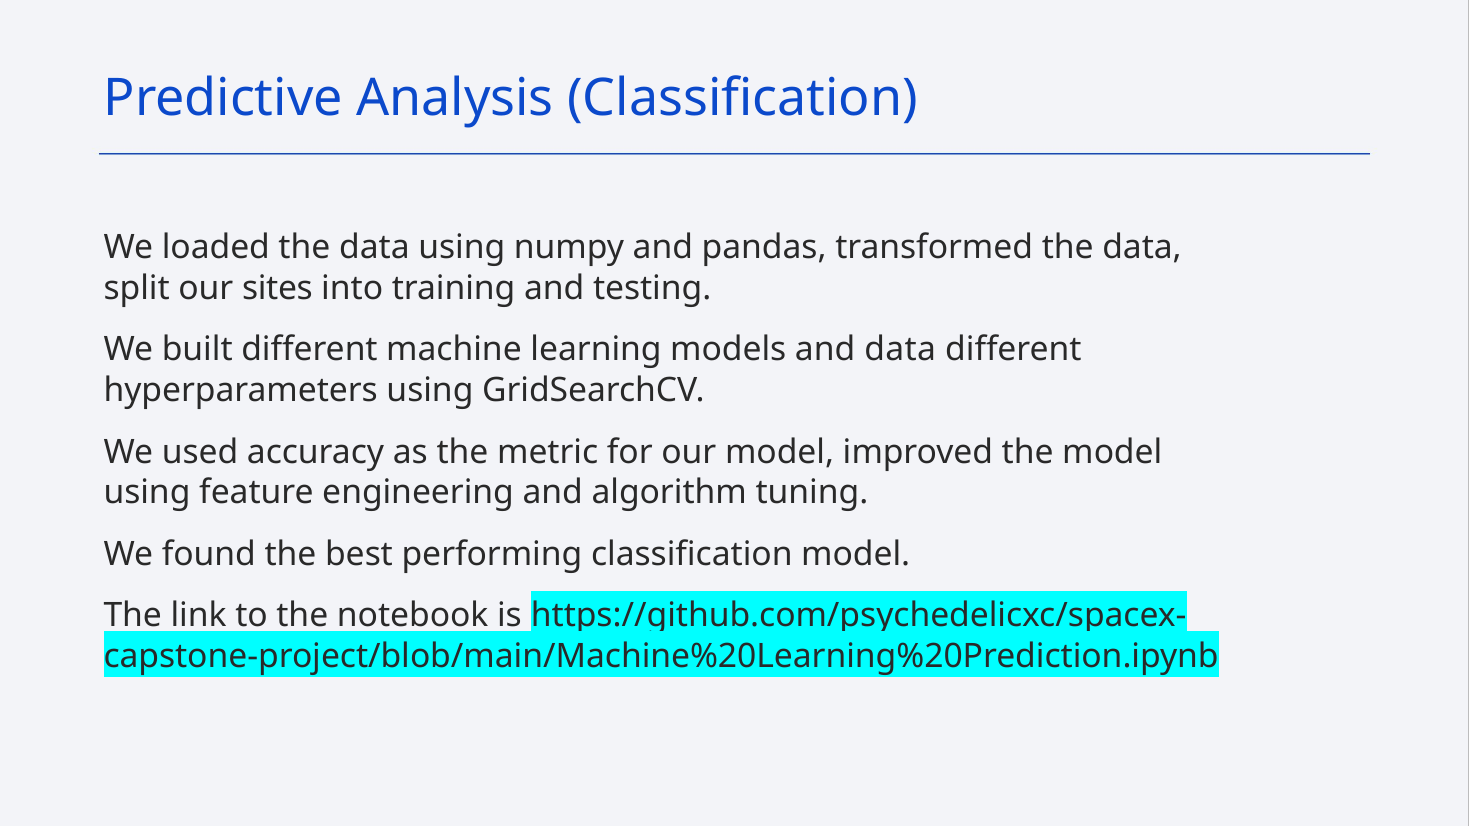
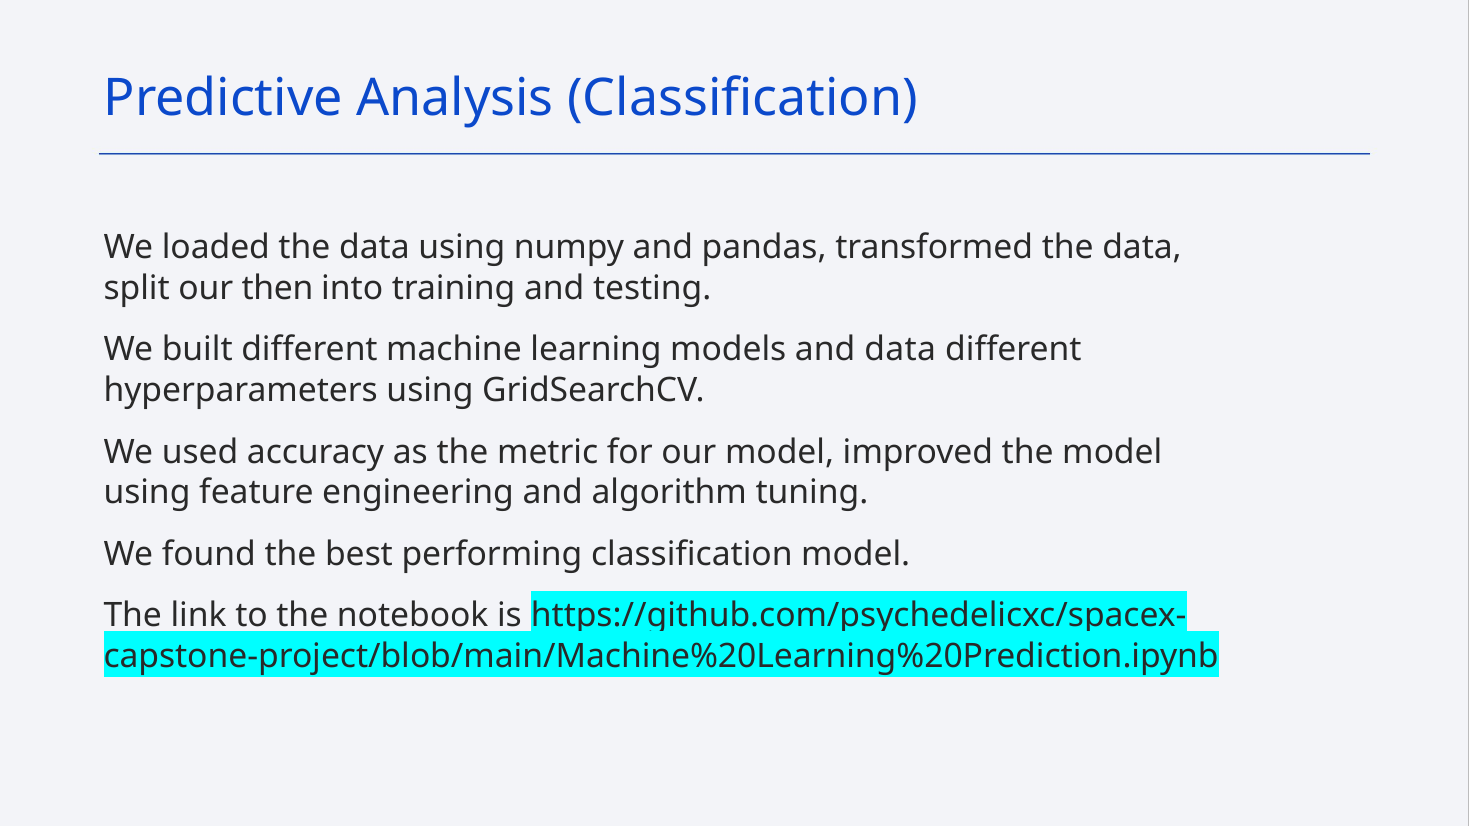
sites: sites -> then (277, 288)
